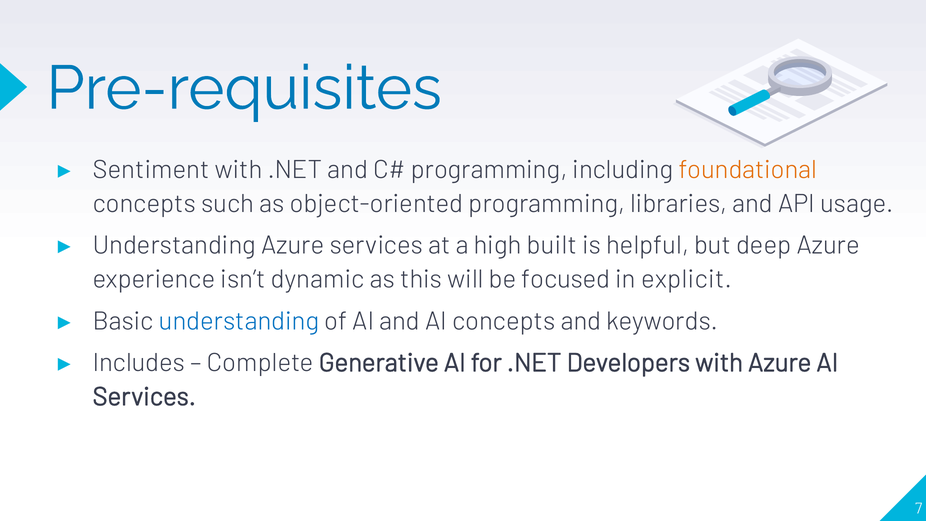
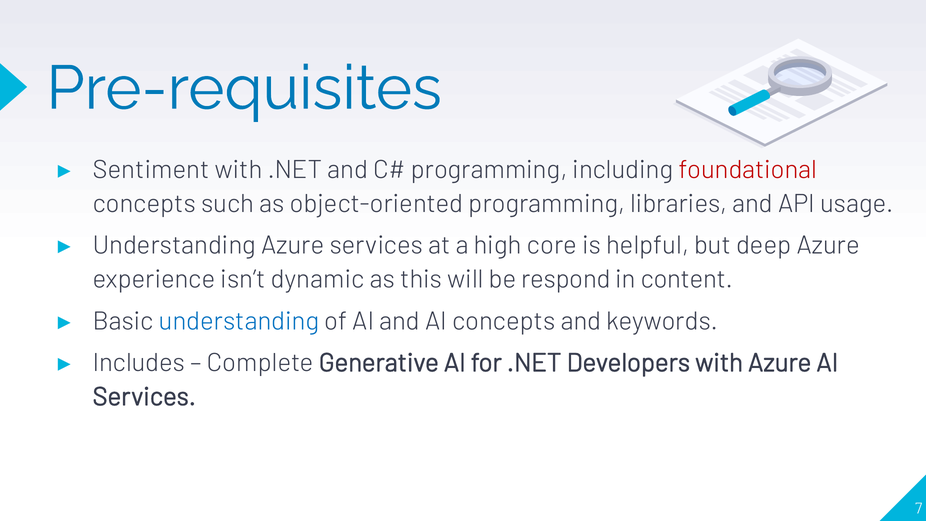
foundational colour: orange -> red (748, 170)
built: built -> core (552, 245)
focused: focused -> respond (566, 279)
explicit: explicit -> content (687, 279)
